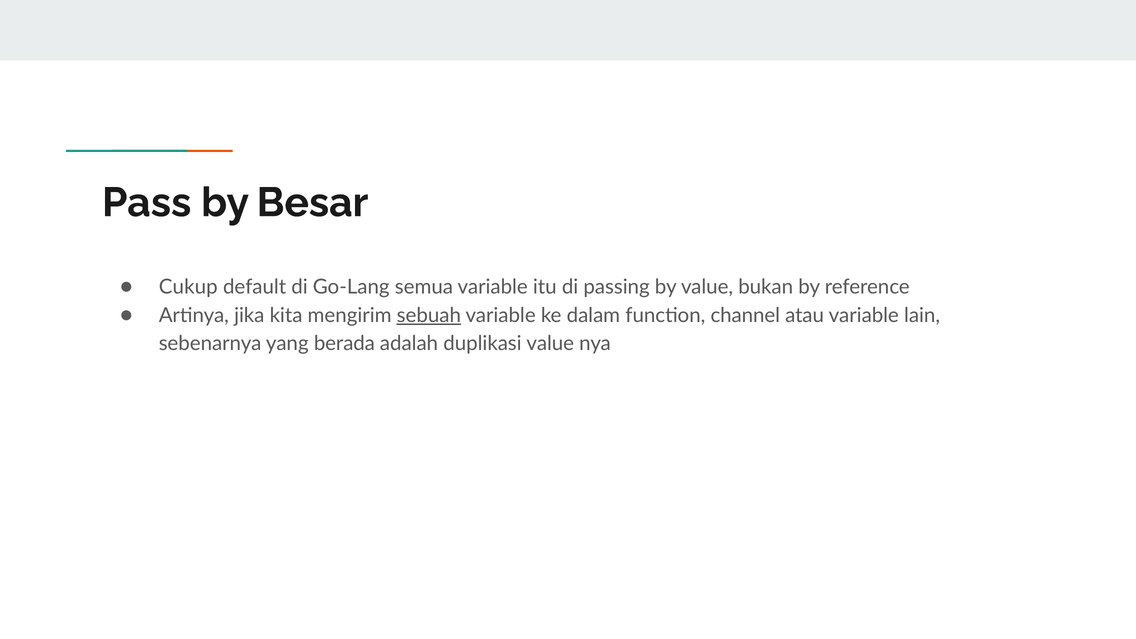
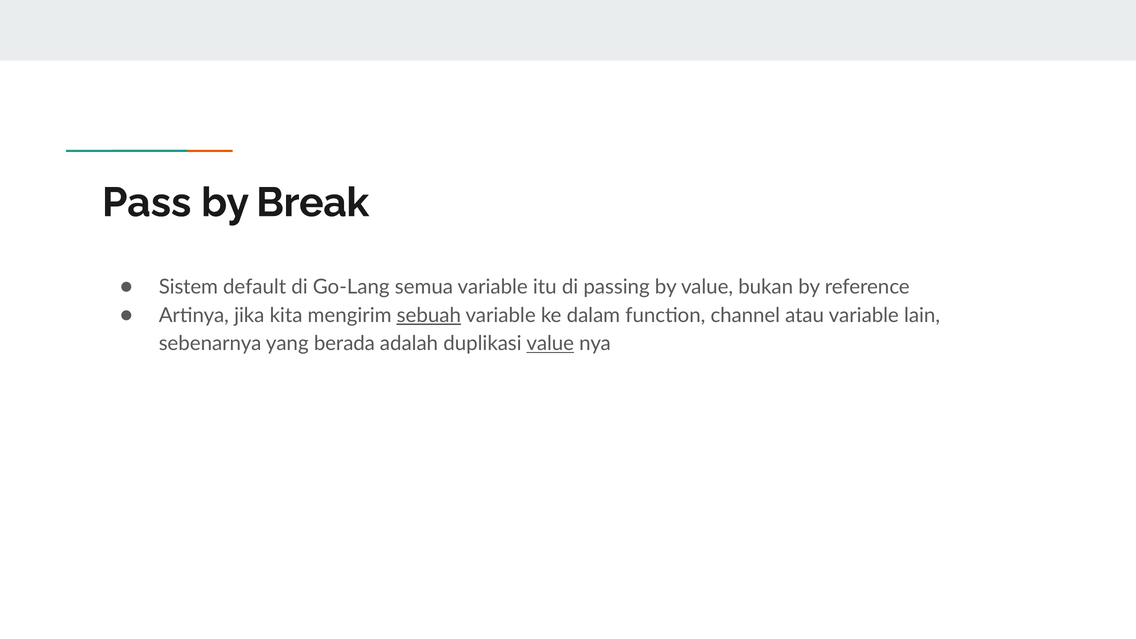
Besar: Besar -> Break (313, 203)
Cukup: Cukup -> Sistem (188, 287)
value underline: none -> present (550, 344)
